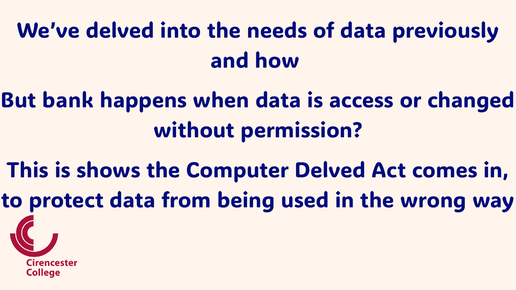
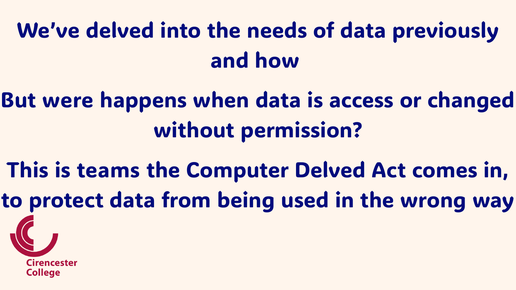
bank: bank -> were (68, 101)
shows: shows -> teams (108, 170)
